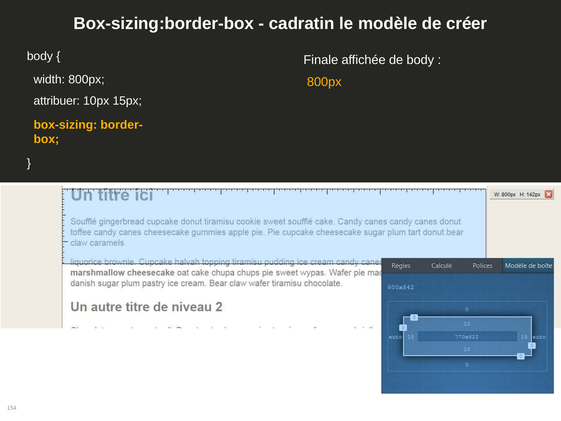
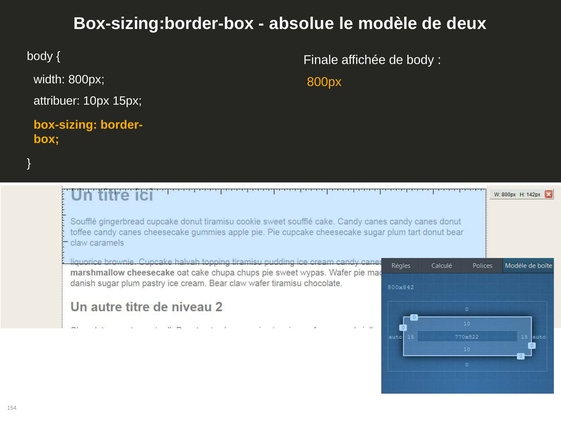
cadratin: cadratin -> absolue (302, 23)
créer: créer -> deux (467, 23)
